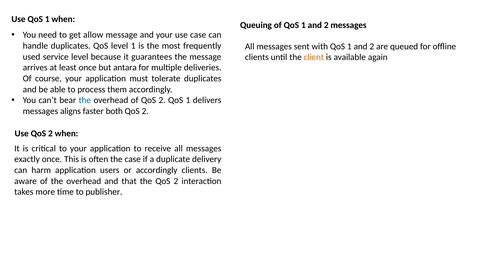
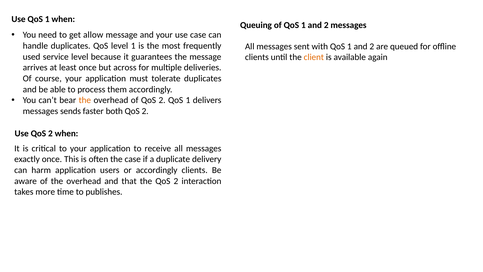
antara: antara -> across (125, 68)
the colour: blue -> orange (85, 100)
aligns: aligns -> sends (71, 111)
publisher: publisher -> publishes (104, 192)
